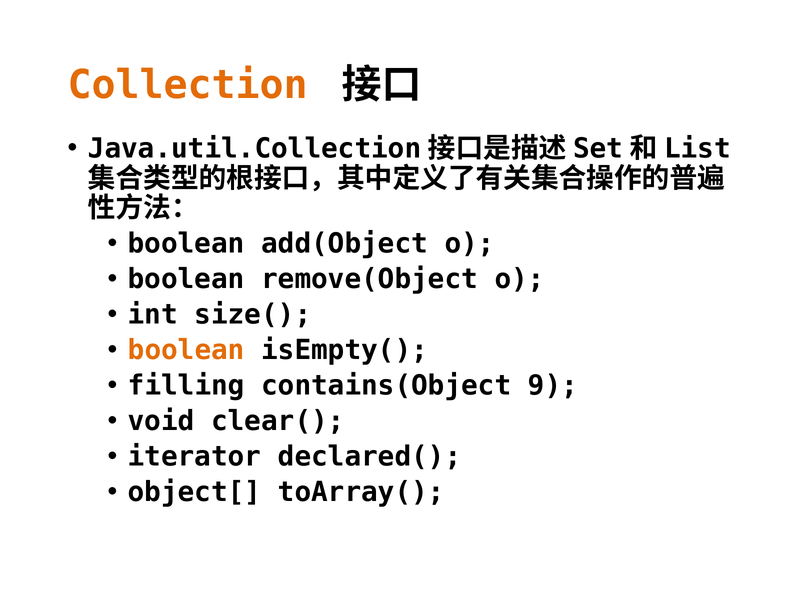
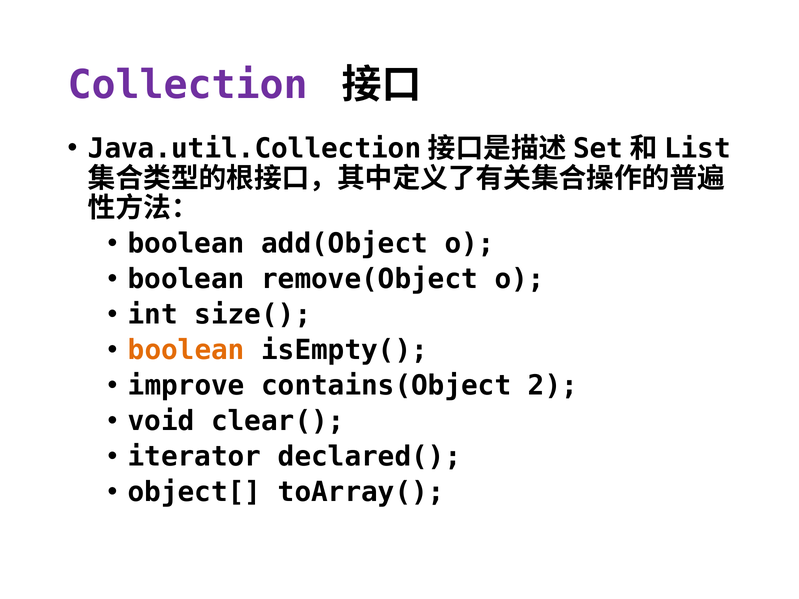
Collection colour: orange -> purple (188, 85)
filling: filling -> improve (186, 386)
9: 9 -> 2 (553, 386)
